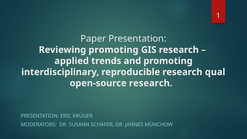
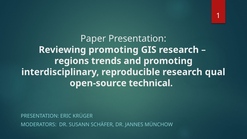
applied: applied -> regions (72, 61)
open-source research: research -> technical (151, 83)
